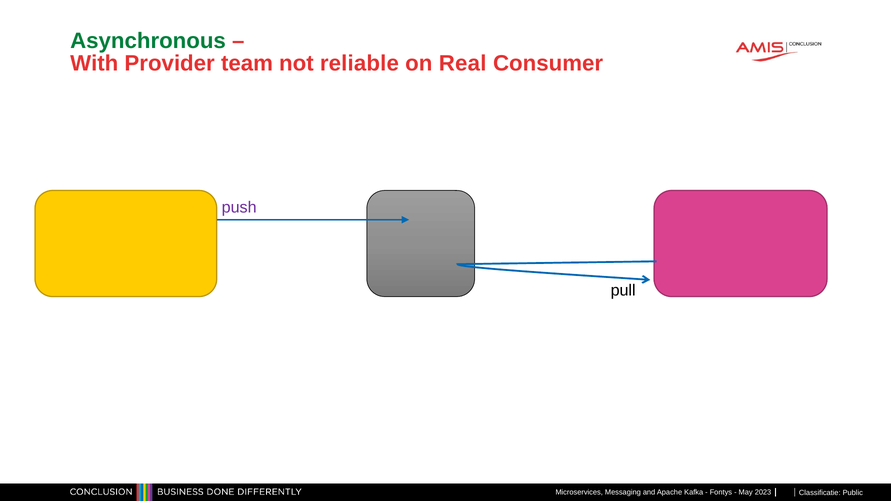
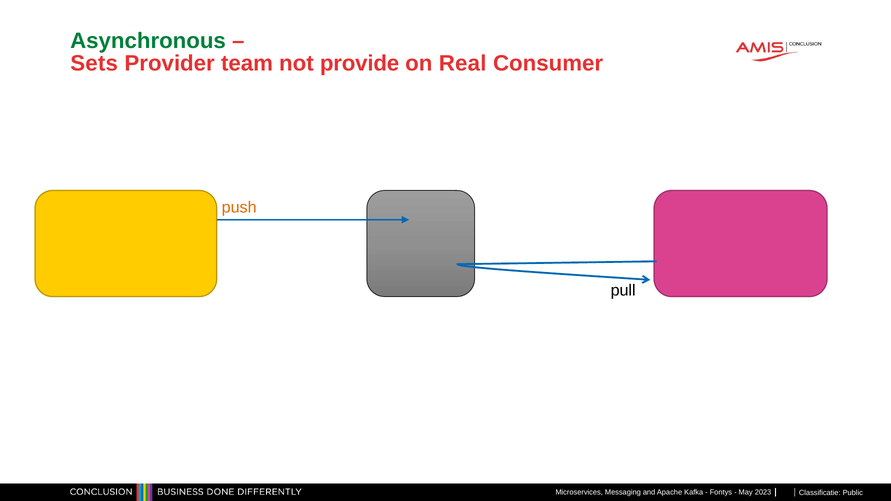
With: With -> Sets (94, 63)
reliable: reliable -> provide (360, 63)
push colour: purple -> orange (239, 207)
